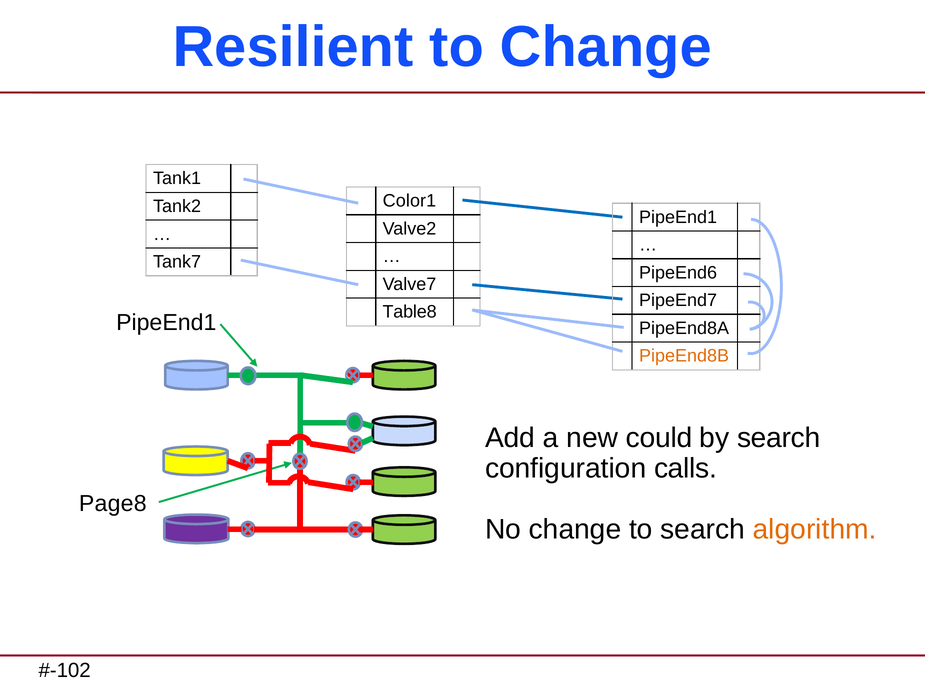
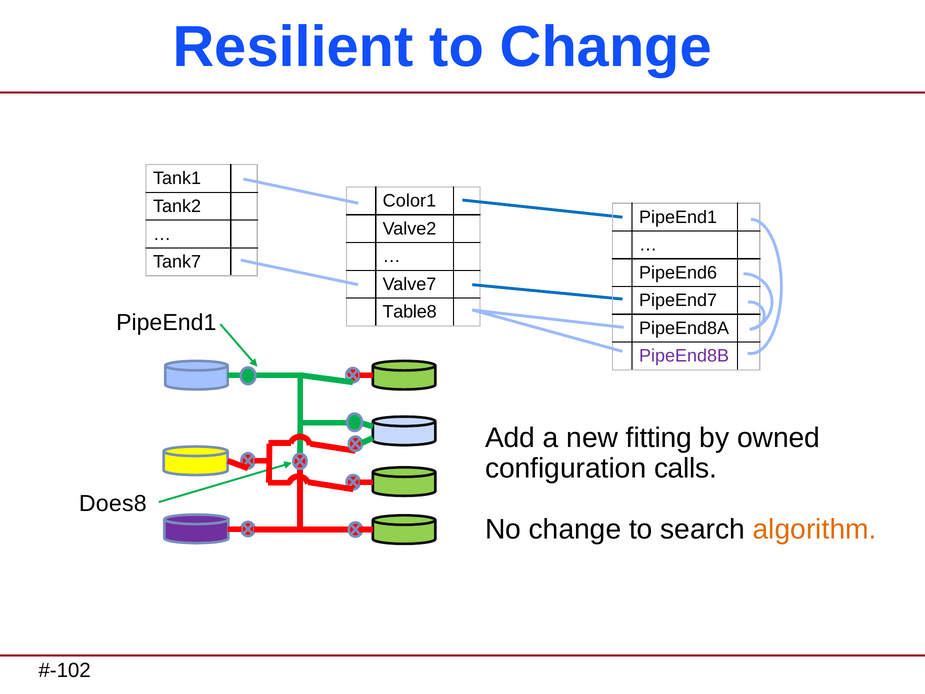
PipeEnd8B colour: orange -> purple (684, 356)
could: could -> fitting (659, 438)
by search: search -> owned (779, 438)
Page8: Page8 -> Does8 (113, 504)
